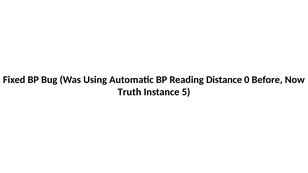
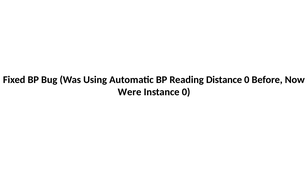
Truth: Truth -> Were (130, 92)
Instance 5: 5 -> 0 (186, 92)
